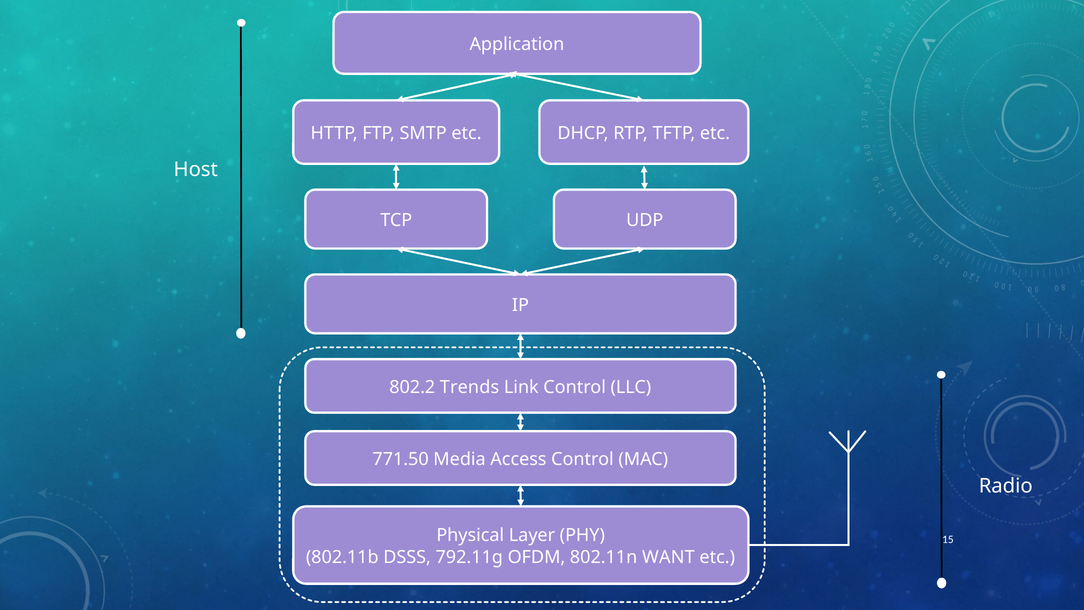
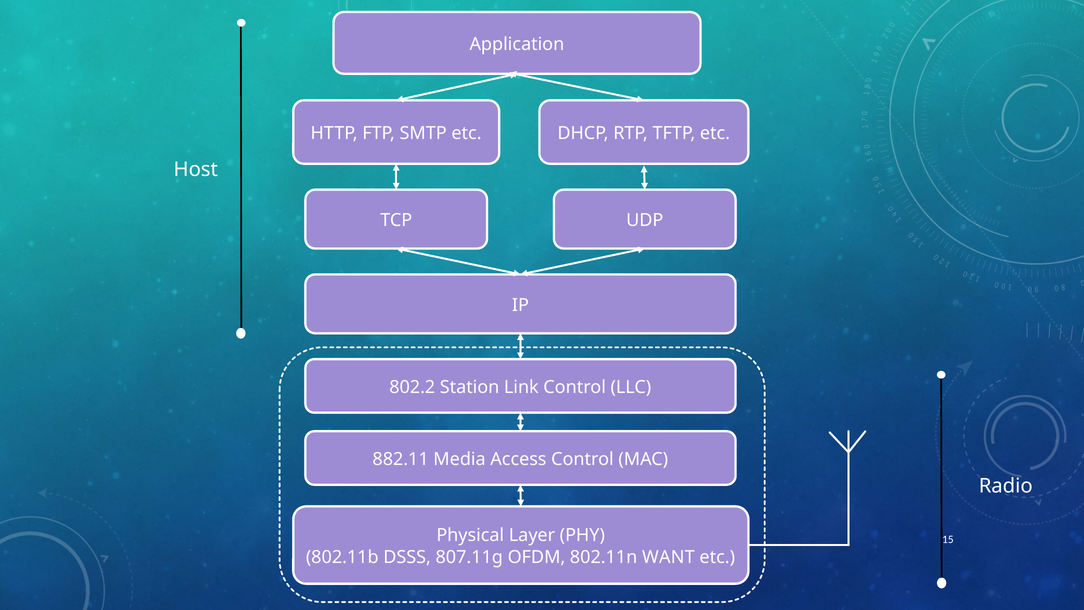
Trends: Trends -> Station (470, 387)
771.50: 771.50 -> 882.11 (401, 459)
792.11g: 792.11g -> 807.11g (469, 557)
